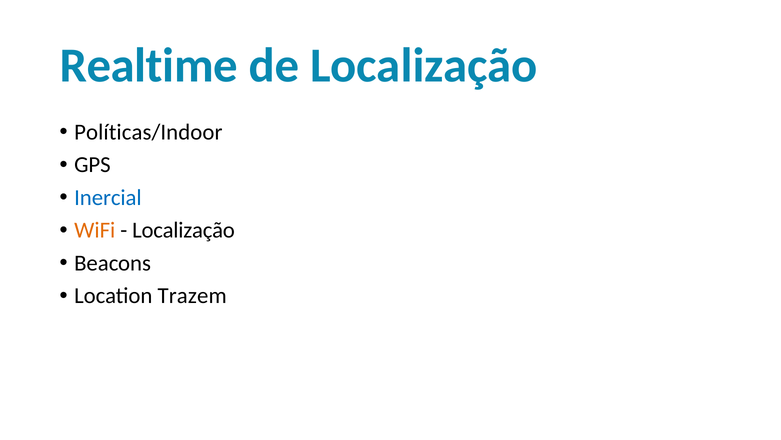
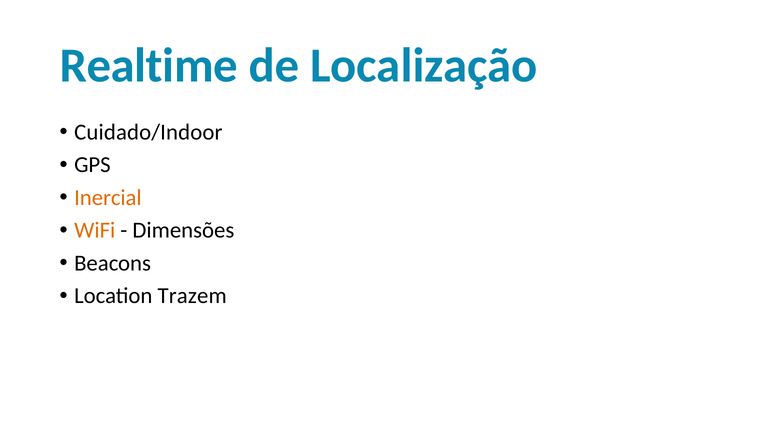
Políticas/Indoor: Políticas/Indoor -> Cuidado/Indoor (148, 132)
Inercial colour: blue -> orange (108, 197)
Localização: Localização -> Dimensões (183, 230)
